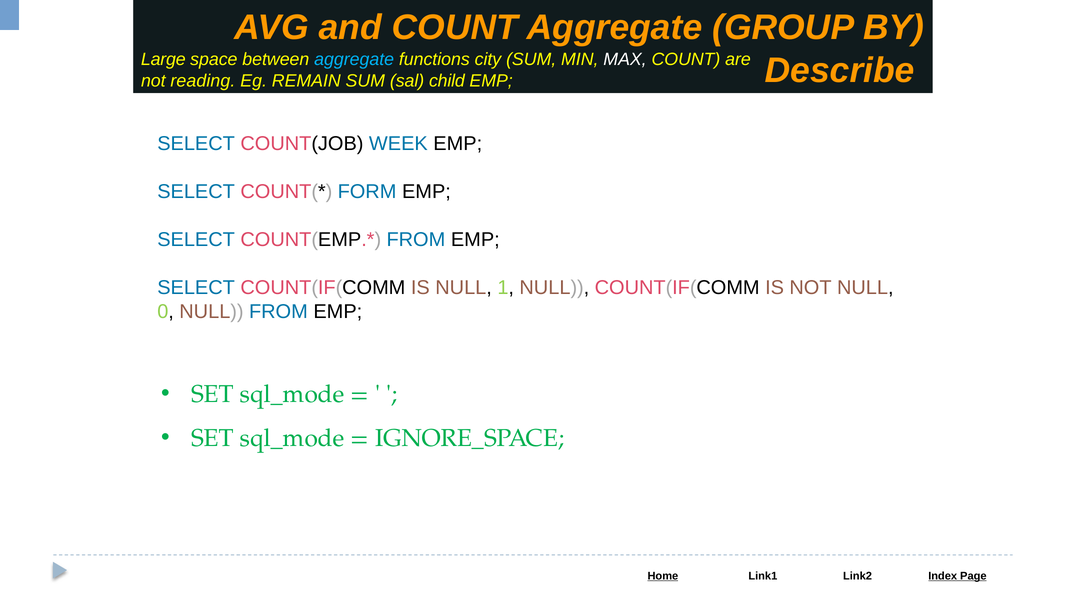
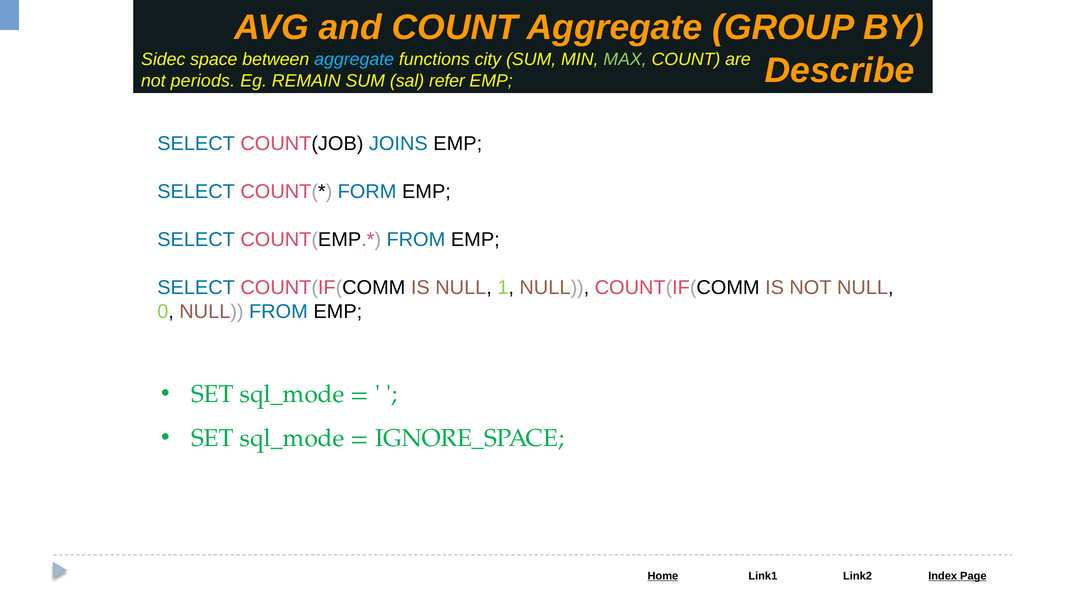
Large: Large -> Sidec (163, 60)
MAX colour: white -> light green (625, 60)
reading: reading -> periods (203, 81)
child: child -> refer (447, 81)
WEEK: WEEK -> JOINS (398, 144)
